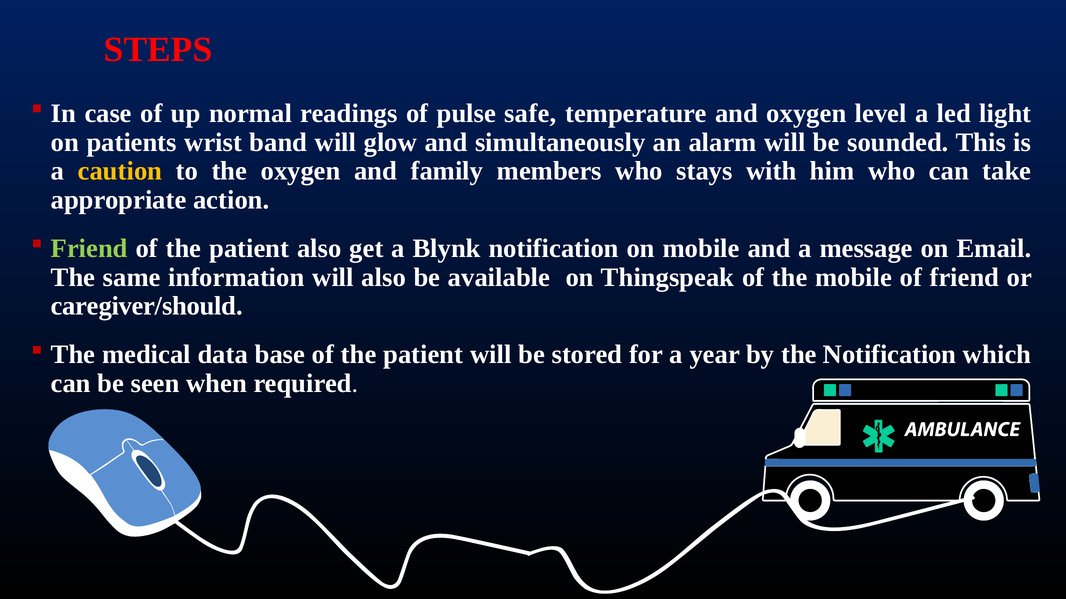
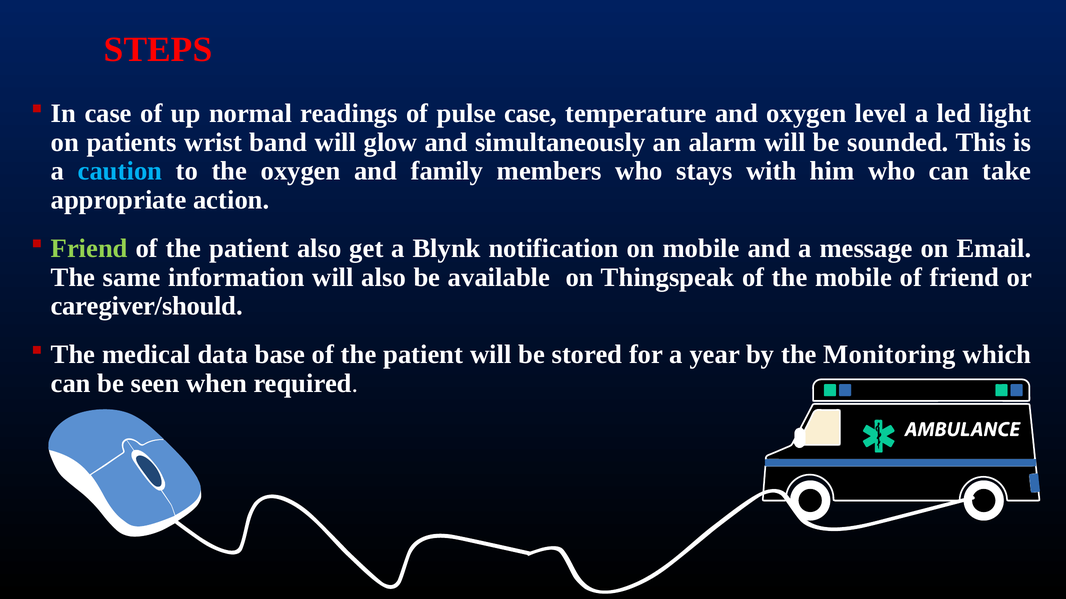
pulse safe: safe -> case (531, 114)
caution colour: yellow -> light blue (120, 171)
the Notification: Notification -> Monitoring (889, 355)
